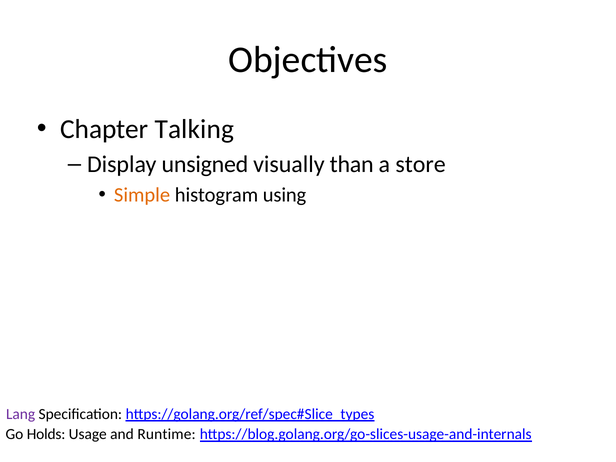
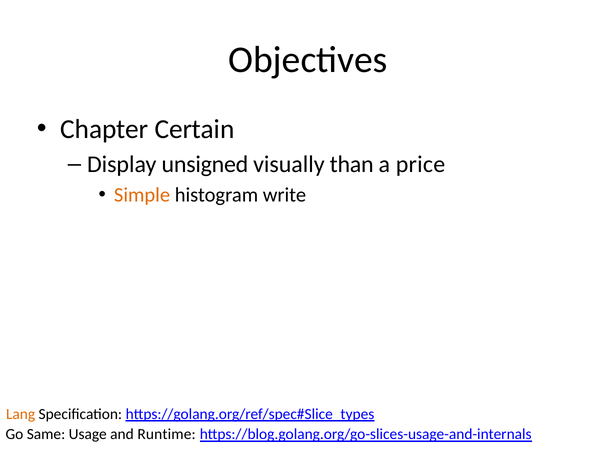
Talking: Talking -> Certain (195, 129)
store: store -> price (420, 165)
using: using -> write (285, 195)
Lang colour: purple -> orange (21, 414)
Holds: Holds -> Same (46, 434)
